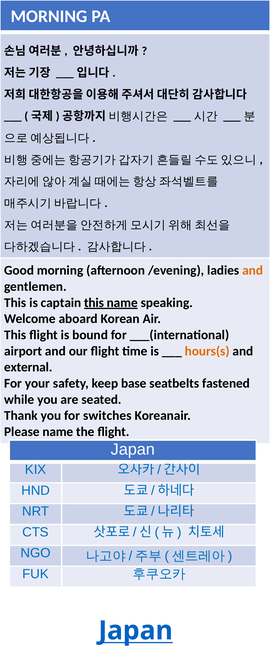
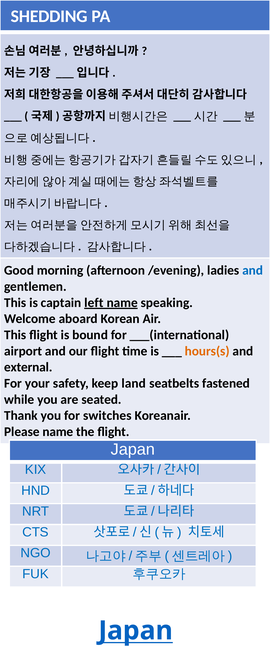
MORNING: MORNING -> SHEDDING (49, 16)
and colour: orange -> blue (253, 270)
captain this: this -> left (94, 302)
base: base -> land (134, 383)
